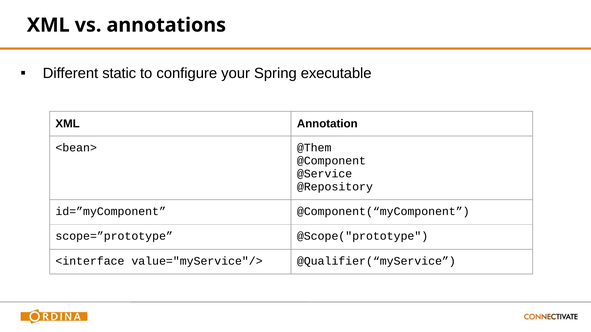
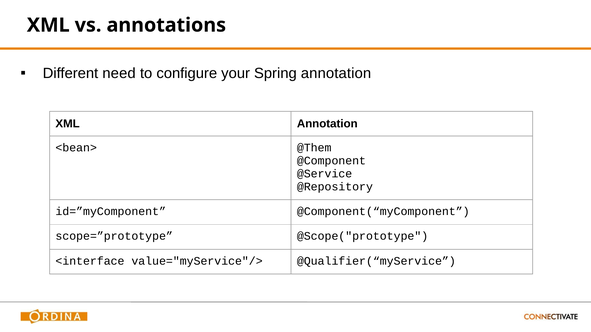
static: static -> need (119, 73)
Spring executable: executable -> annotation (336, 73)
